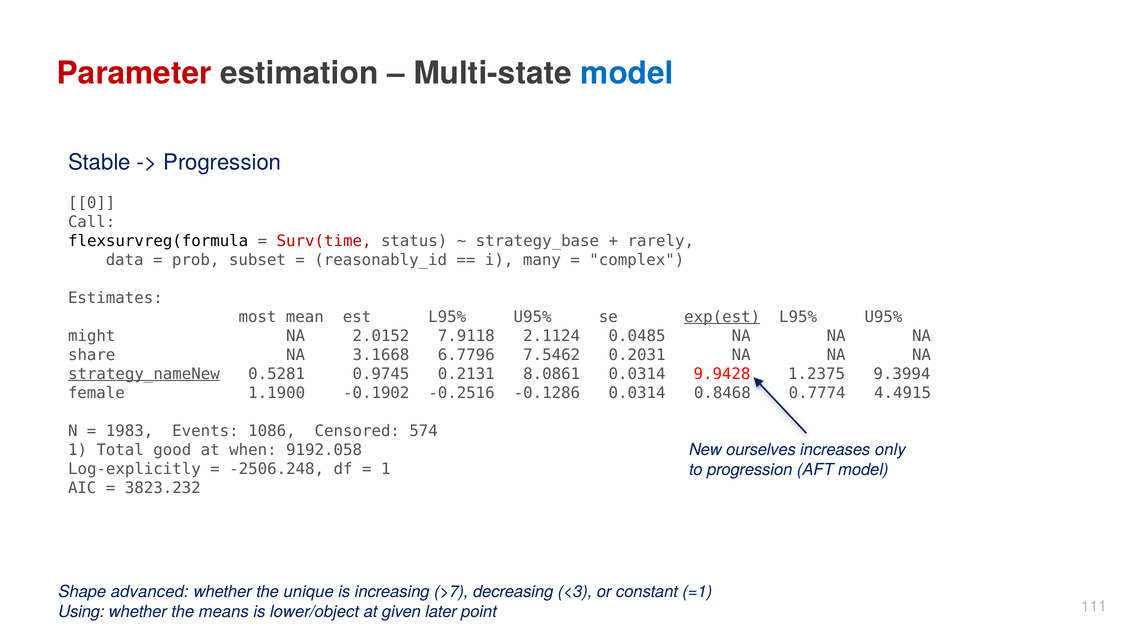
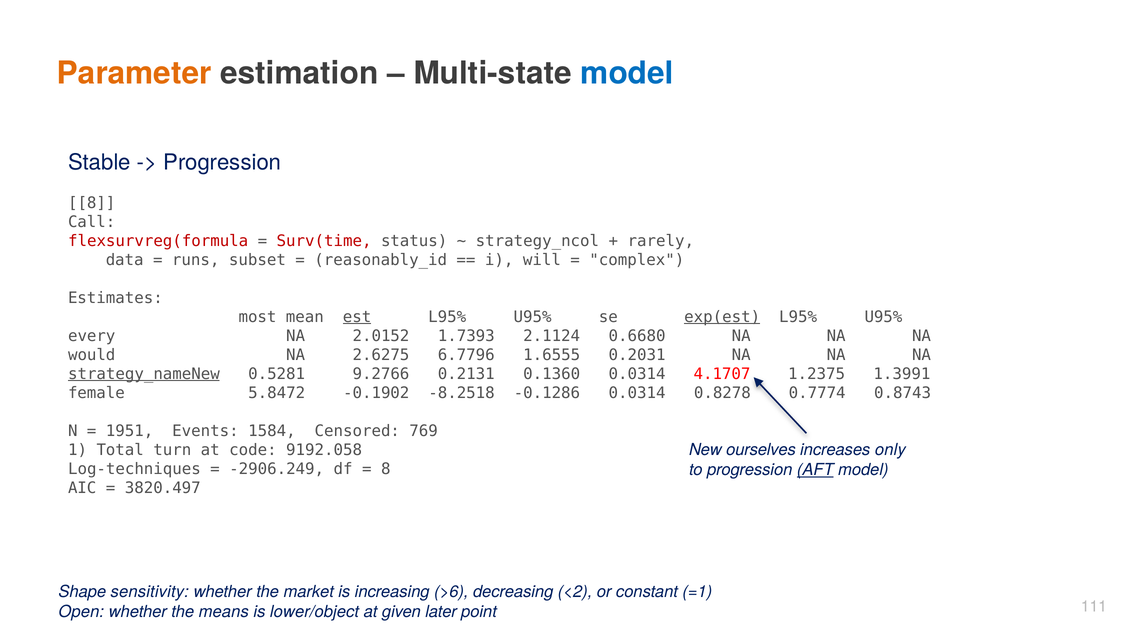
Parameter colour: red -> orange (134, 73)
0: 0 -> 8 (92, 203)
flexsurvreg(formula colour: black -> red (158, 241)
strategy_base: strategy_base -> strategy_ncol (537, 241)
prob: prob -> runs (196, 260)
many: many -> will (542, 260)
est underline: none -> present (357, 317)
might: might -> every (92, 336)
7.9118: 7.9118 -> 1.7393 (466, 336)
0.0485: 0.0485 -> 0.6680 (637, 336)
share: share -> would (92, 355)
3.1668: 3.1668 -> 2.6275 (381, 355)
7.5462: 7.5462 -> 1.6555 (552, 355)
0.9745: 0.9745 -> 9.2766 (381, 374)
8.0861: 8.0861 -> 0.1360 (552, 374)
9.9428: 9.9428 -> 4.1707 (722, 374)
9.3994: 9.3994 -> 1.3991 (902, 374)
1.1900: 1.1900 -> 5.8472 (277, 393)
-0.2516: -0.2516 -> -8.2518 (462, 393)
0.8468: 0.8468 -> 0.8278 (722, 393)
4.4915: 4.4915 -> 0.8743 (903, 393)
1983: 1983 -> 1951 (130, 431)
1086: 1086 -> 1584 (272, 431)
574: 574 -> 769 (424, 431)
good: good -> turn (172, 450)
when: when -> code (253, 450)
Log-explicitly: Log-explicitly -> Log-techniques (134, 469)
-2506.248: -2506.248 -> -2906.249 (277, 469)
1: 1 -> 8 (386, 469)
AFT underline: none -> present (815, 470)
3823.232: 3823.232 -> 3820.497 (163, 488)
advanced: advanced -> sensitivity (150, 592)
unique: unique -> market (309, 592)
>7: >7 -> >6 (451, 592)
<3: <3 -> <2 (575, 592)
Using: Using -> Open (81, 612)
